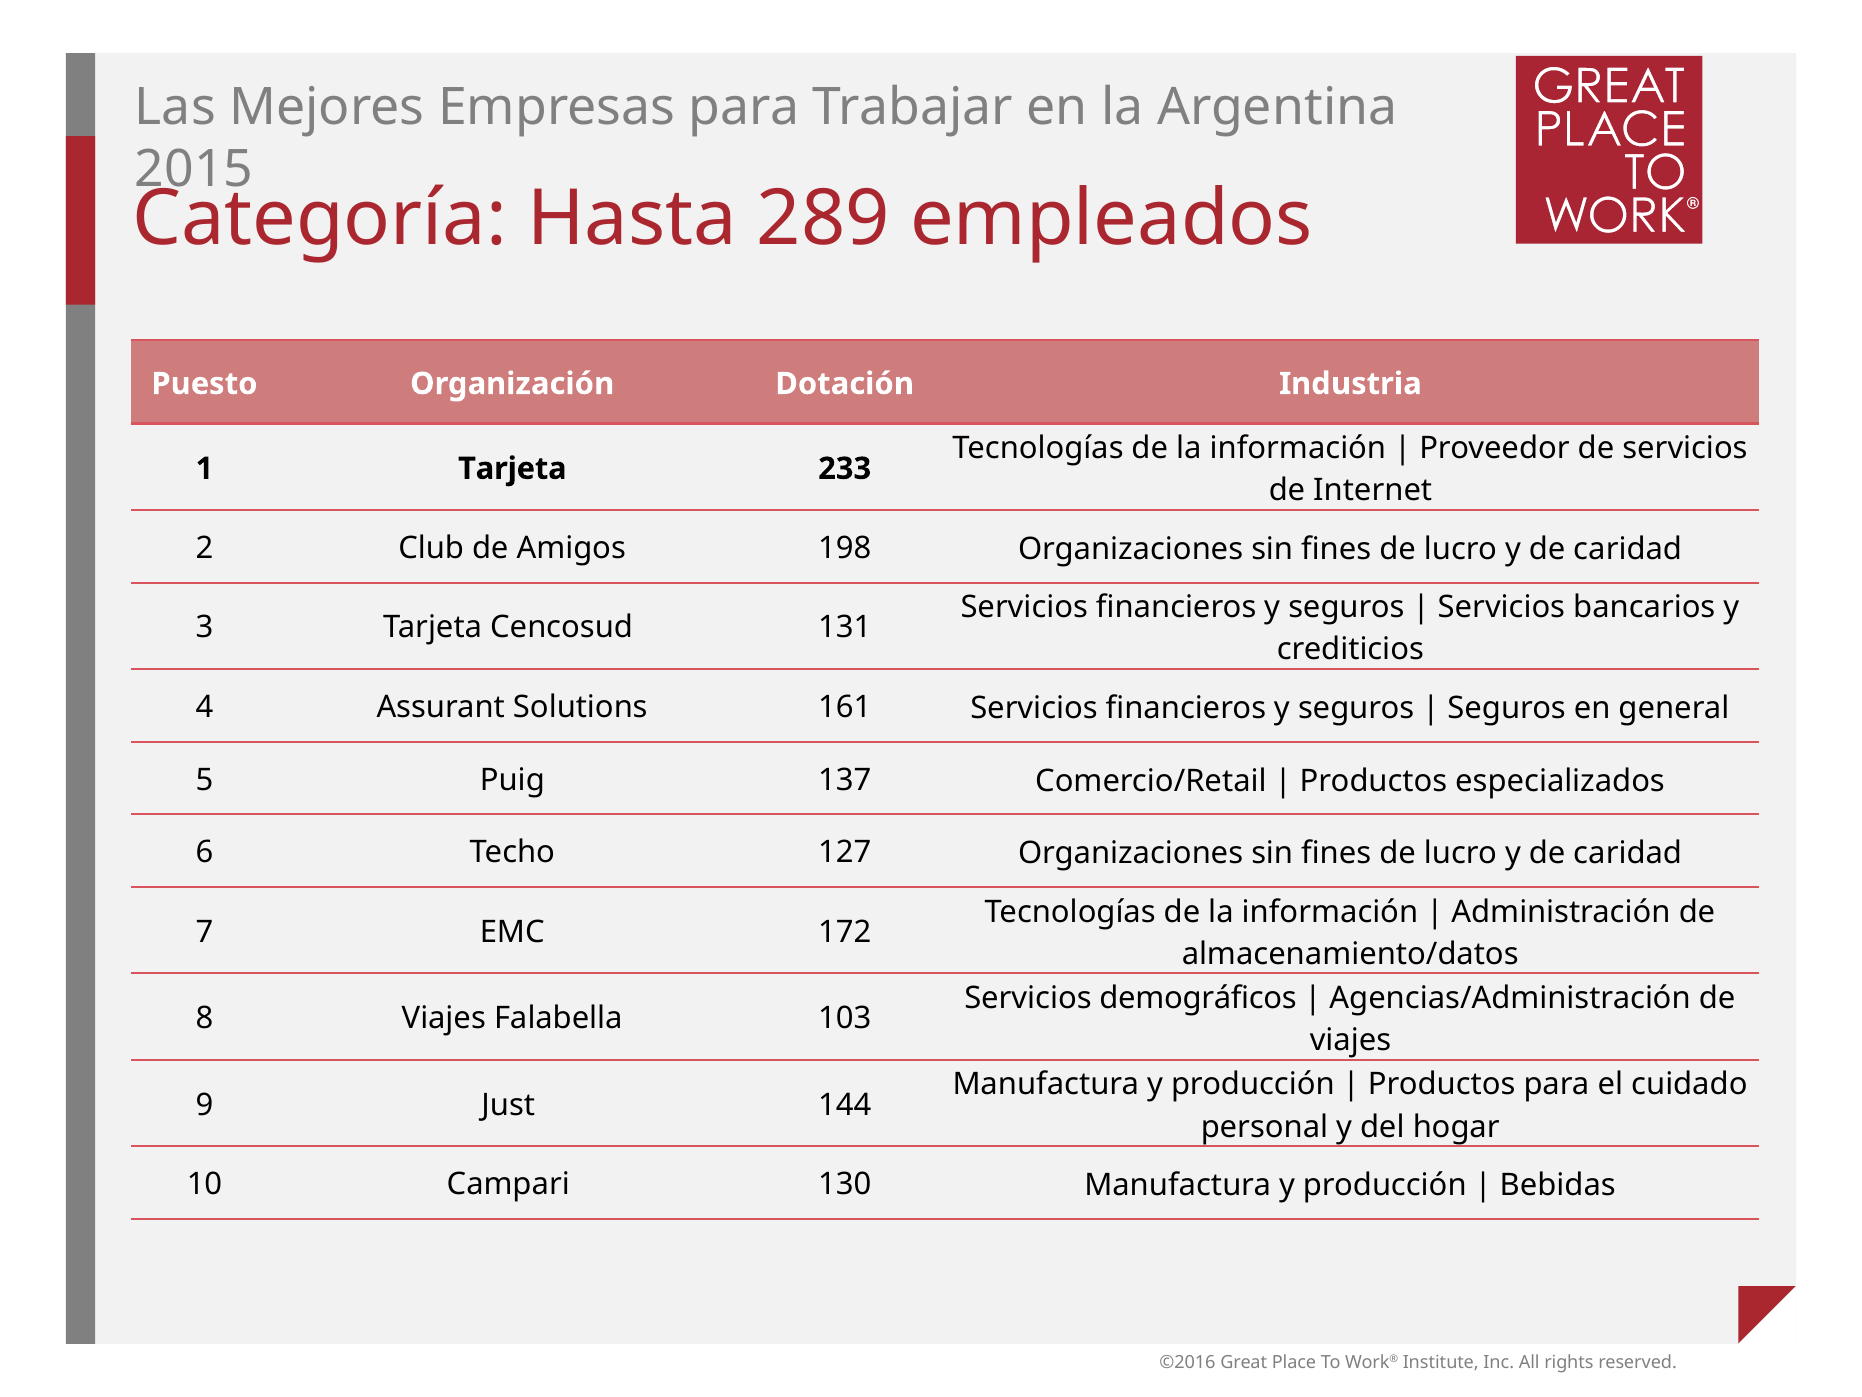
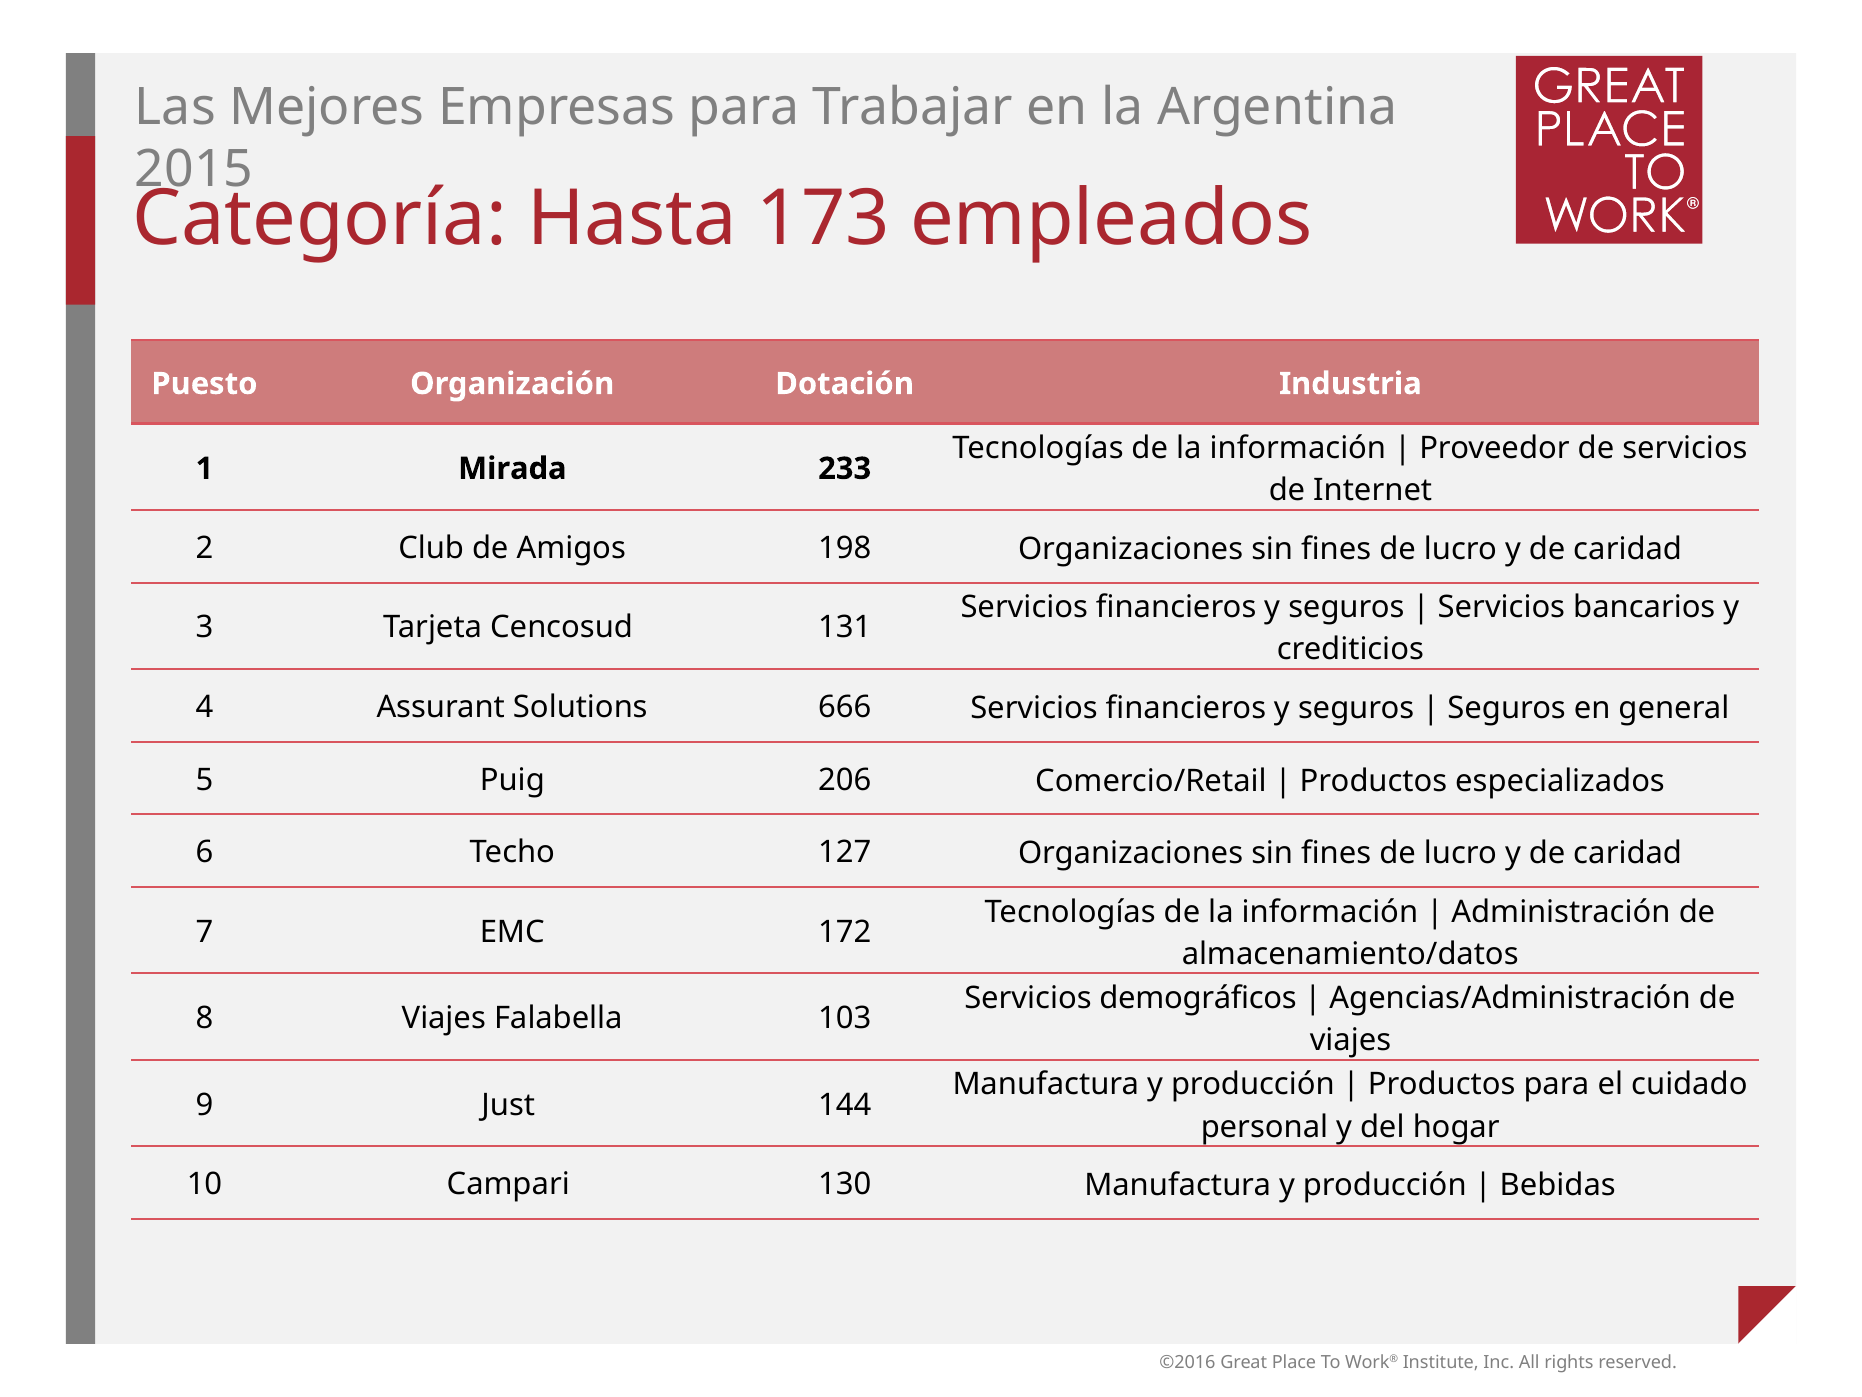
289: 289 -> 173 (823, 219)
1 Tarjeta: Tarjeta -> Mirada (512, 468)
161: 161 -> 666 (845, 707)
137: 137 -> 206 (845, 780)
